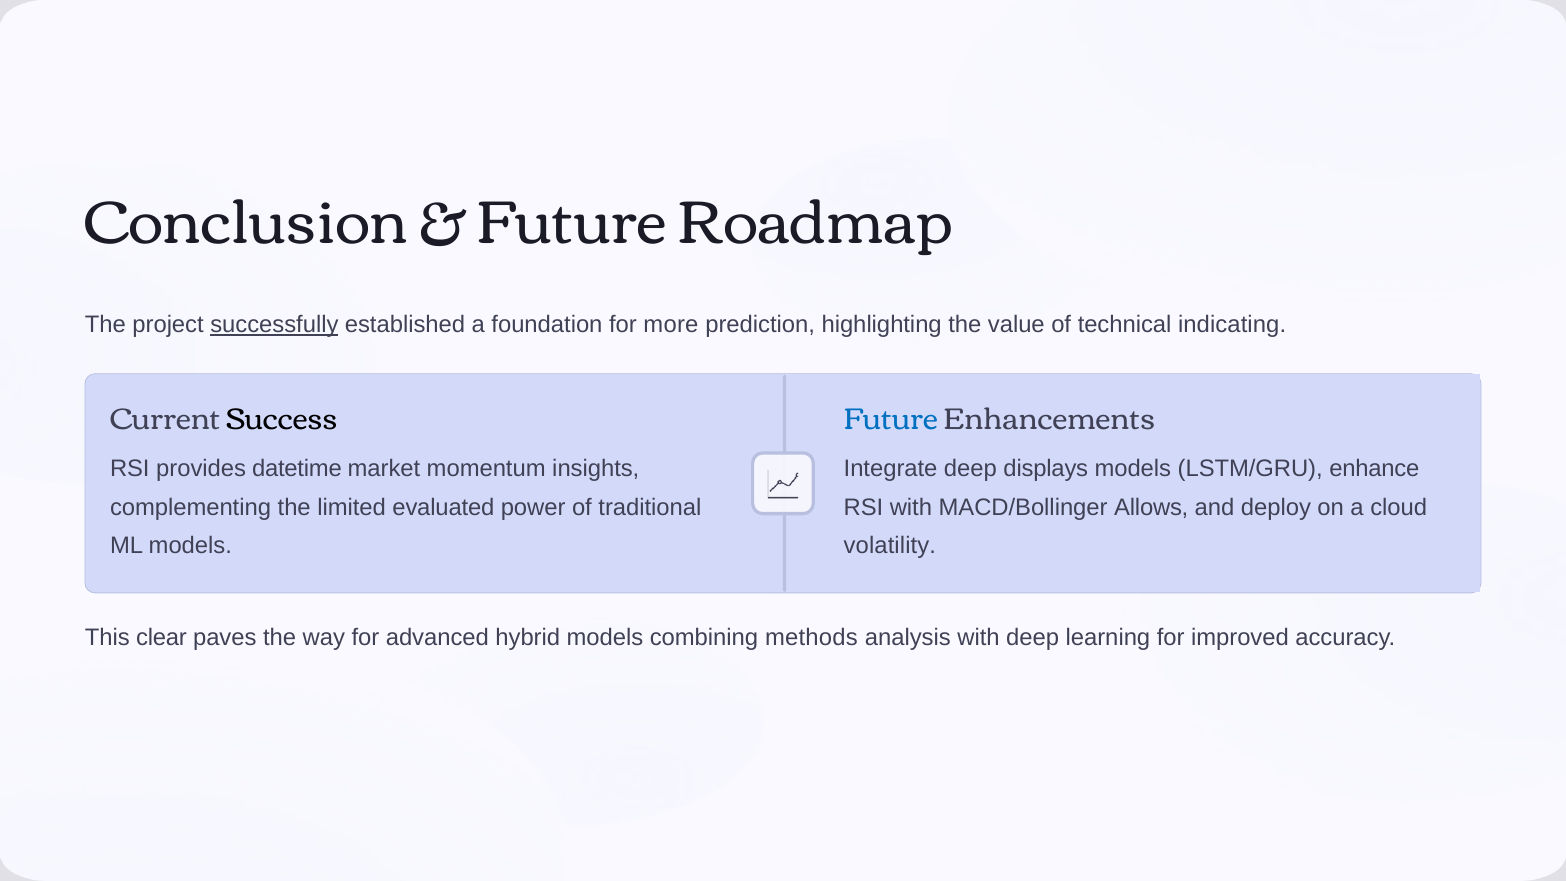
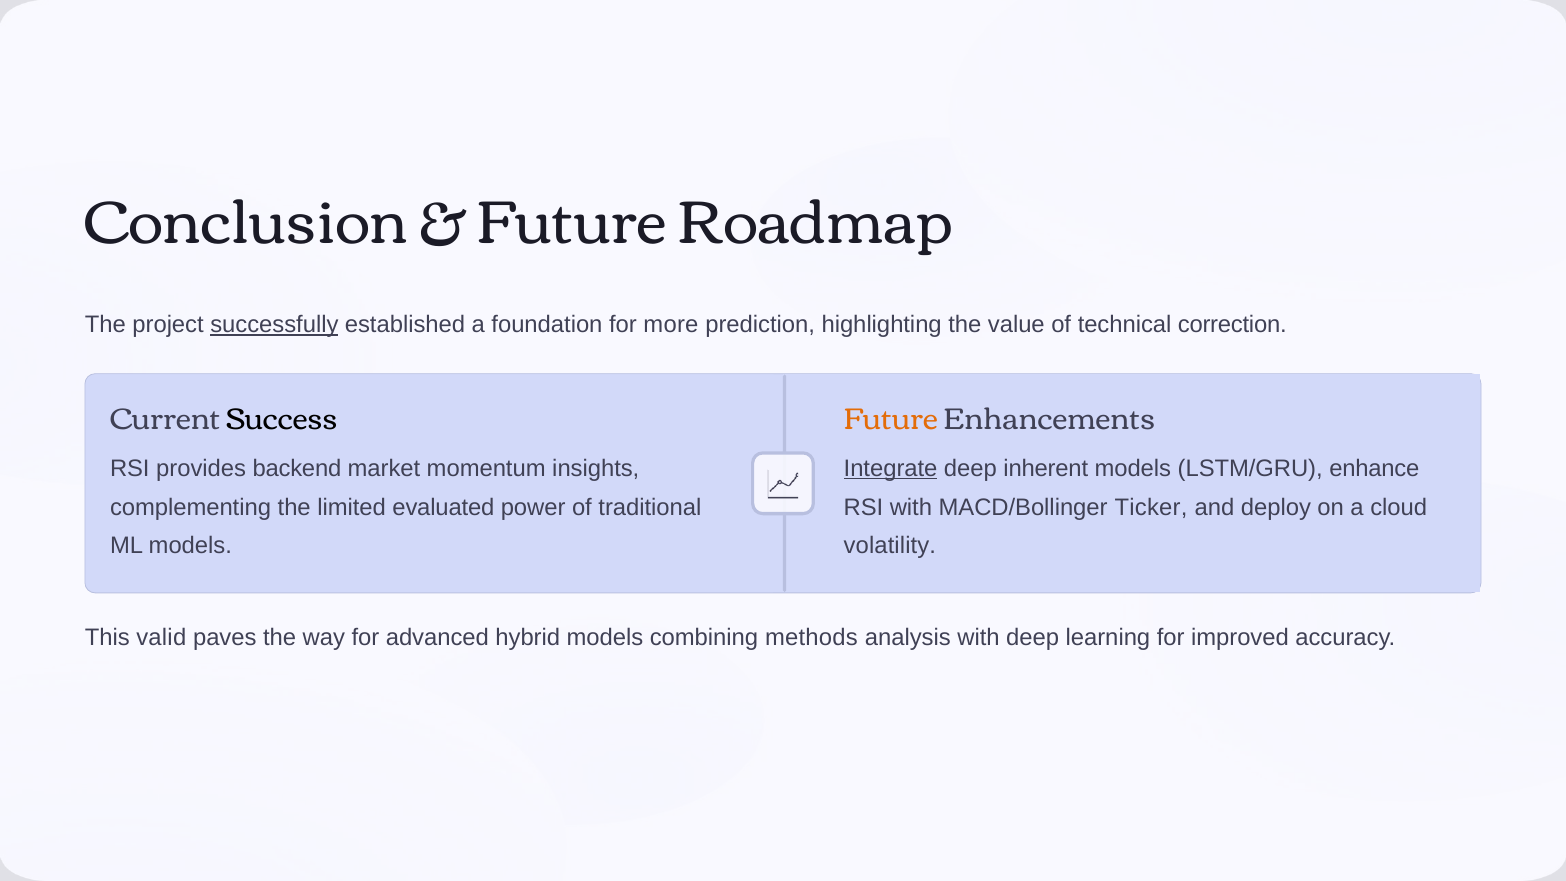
indicating: indicating -> correction (1232, 325)
Future colour: blue -> orange (891, 419)
datetime: datetime -> backend (297, 468)
Integrate underline: none -> present (891, 468)
displays: displays -> inherent (1046, 468)
Allows: Allows -> Ticker (1151, 507)
clear: clear -> valid (161, 637)
